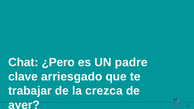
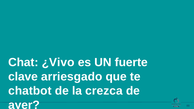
¿Pero: ¿Pero -> ¿Vivo (58, 62)
padre: padre -> fuerte (131, 62)
trabajar: trabajar -> chatbot (30, 91)
